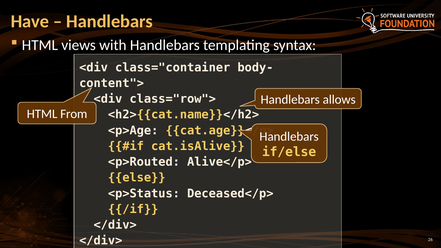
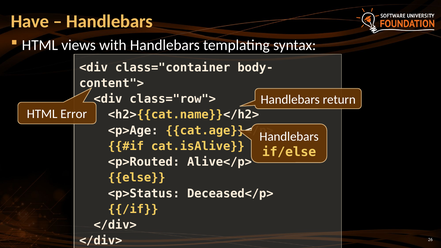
allows: allows -> return (339, 100)
From: From -> Error (74, 114)
